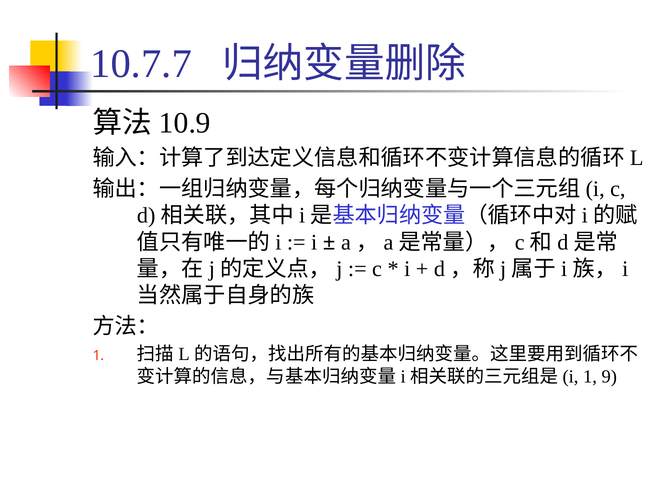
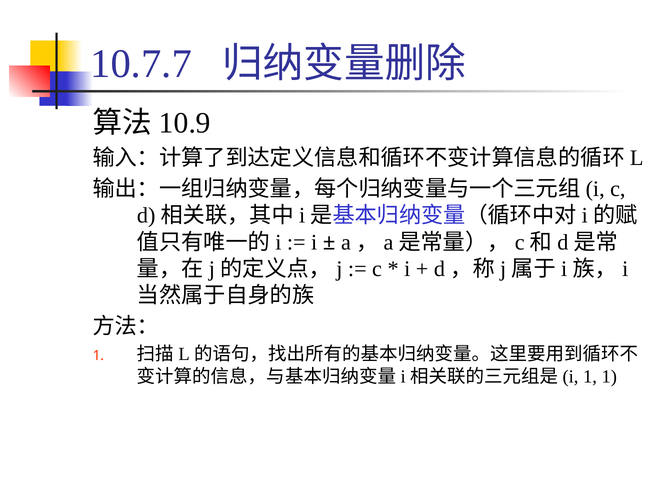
1 9: 9 -> 1 (609, 376)
